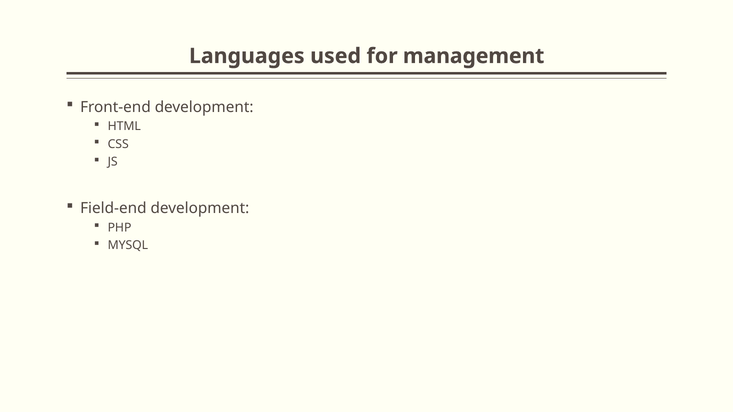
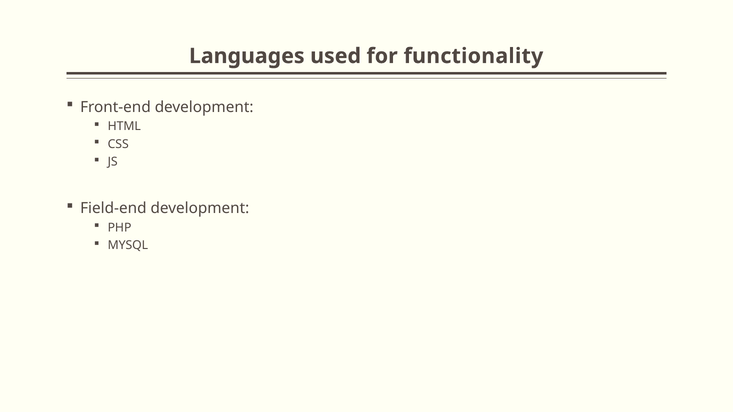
management: management -> functionality (473, 56)
